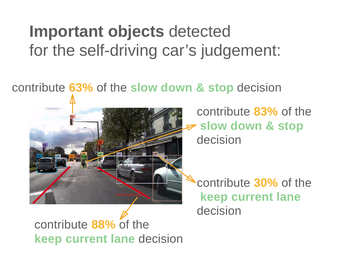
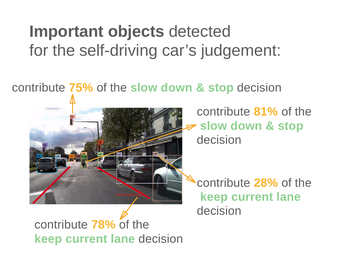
63%: 63% -> 75% (81, 88)
83%: 83% -> 81% (266, 112)
30%: 30% -> 28% (266, 183)
88%: 88% -> 78% (103, 225)
